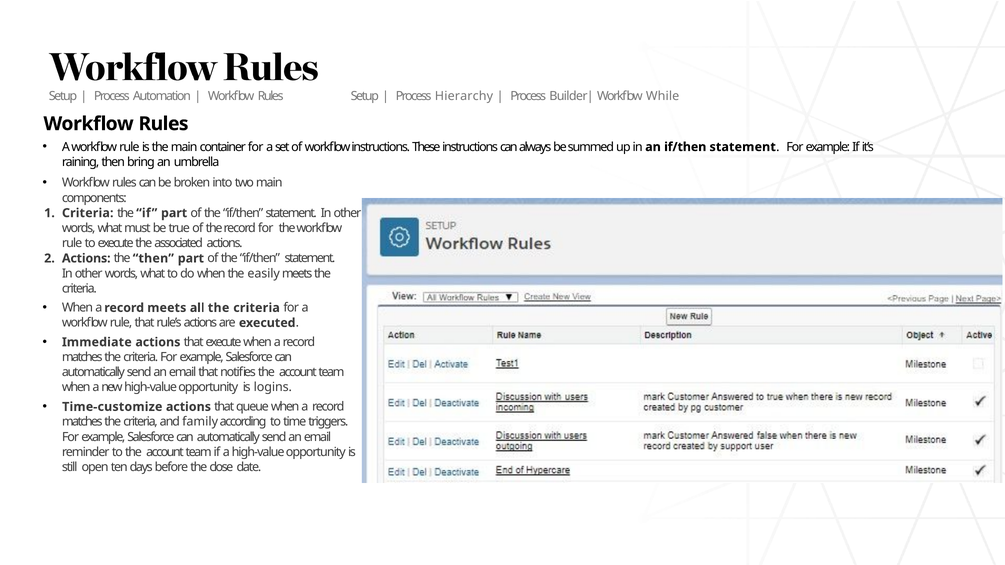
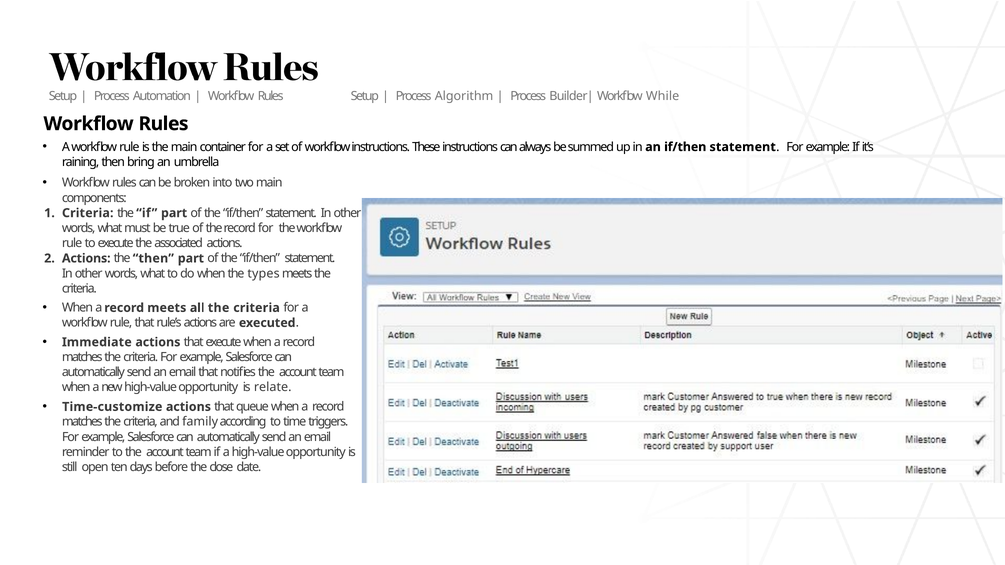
Hierarchy: Hierarchy -> Algorithm (464, 96)
easily: easily -> types (264, 274)
logins: logins -> relate (273, 388)
